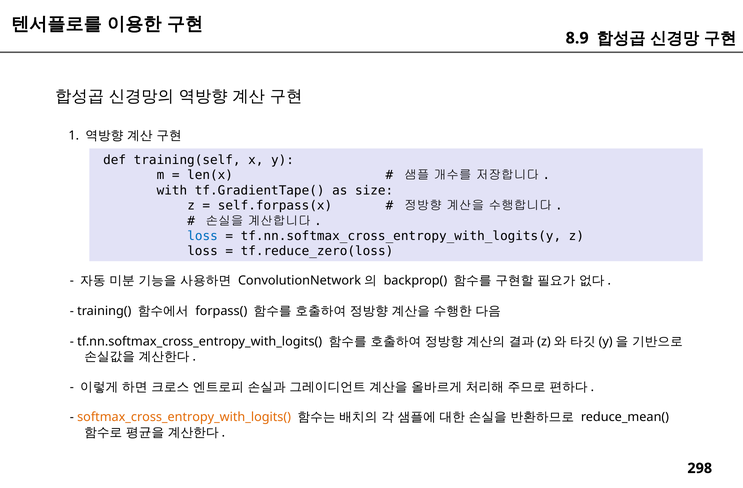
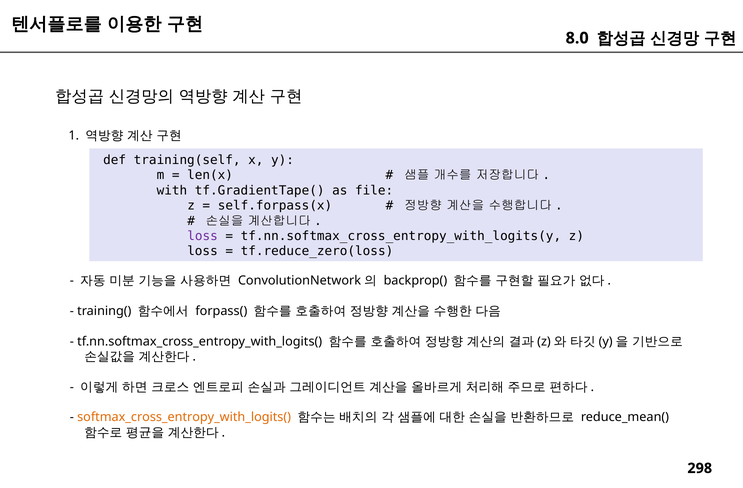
8.9: 8.9 -> 8.0 (577, 38)
size: size -> file (374, 190)
loss colour: blue -> purple (203, 236)
